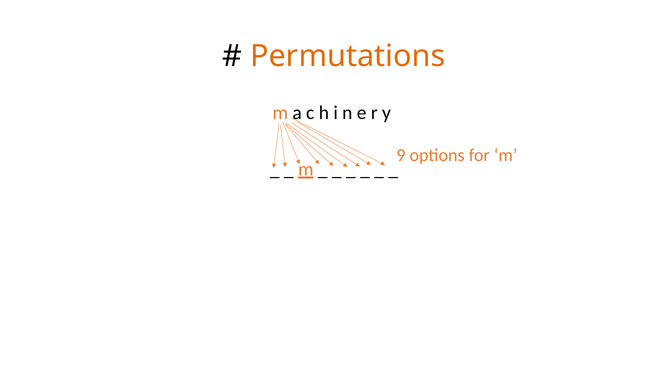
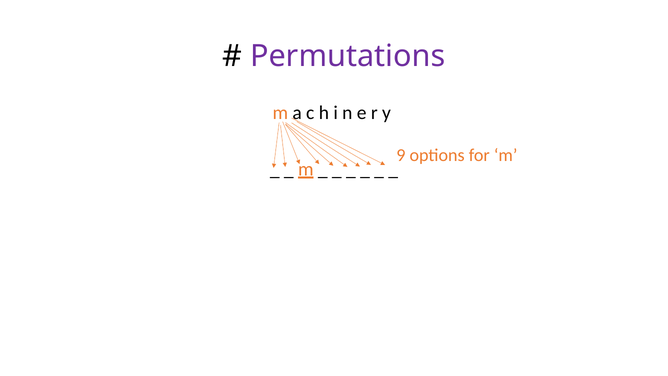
Permutations colour: orange -> purple (348, 56)
